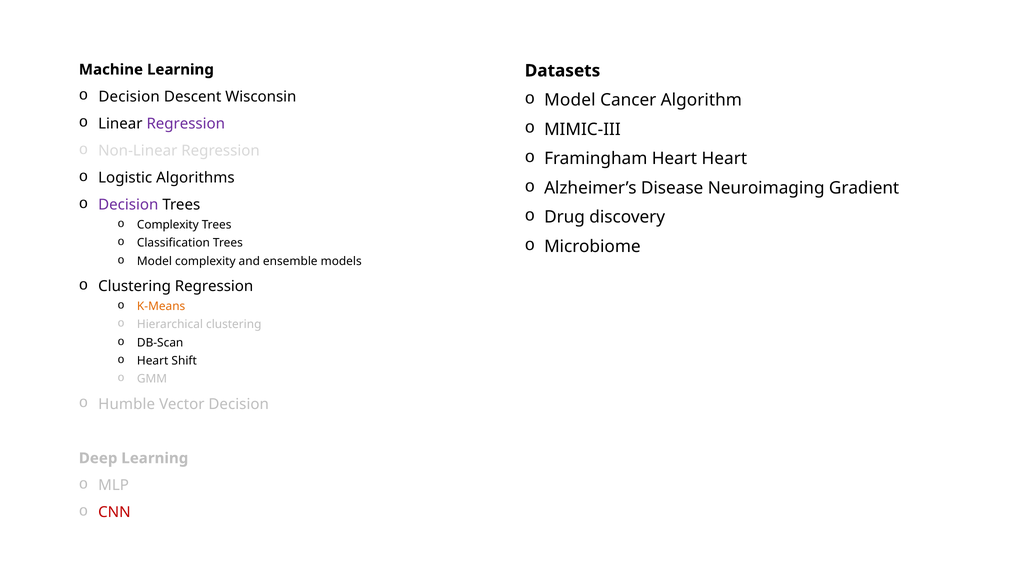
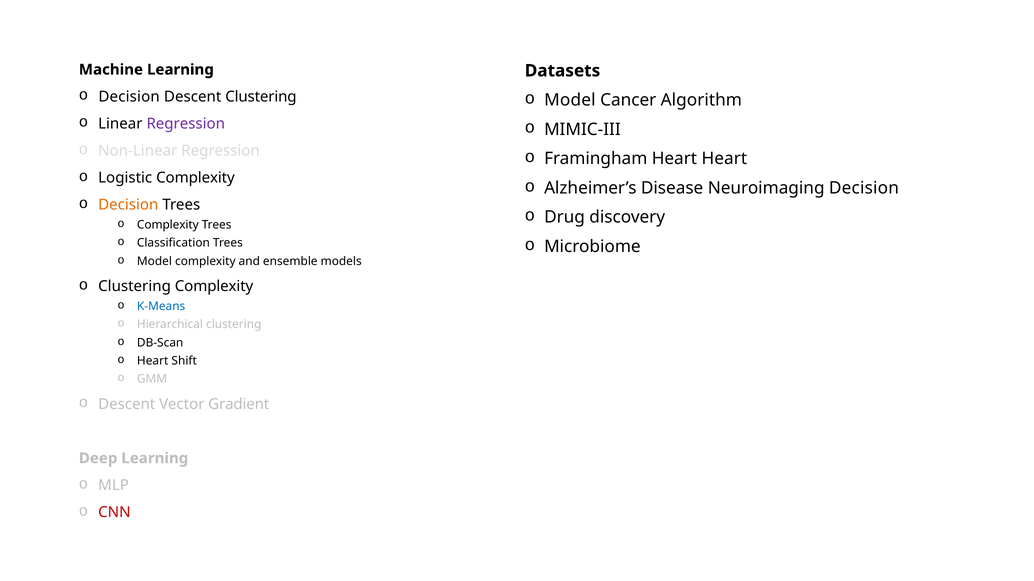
Descent Wisconsin: Wisconsin -> Clustering (261, 97)
Logistic Algorithms: Algorithms -> Complexity (195, 178)
Neuroimaging Gradient: Gradient -> Decision (864, 188)
Decision colour: purple -> orange (128, 205)
Clustering Regression: Regression -> Complexity (214, 287)
K-Means colour: orange -> blue (161, 307)
Humble: Humble -> Descent (127, 405)
Vector Decision: Decision -> Gradient (239, 405)
